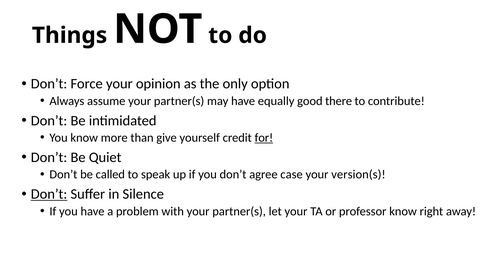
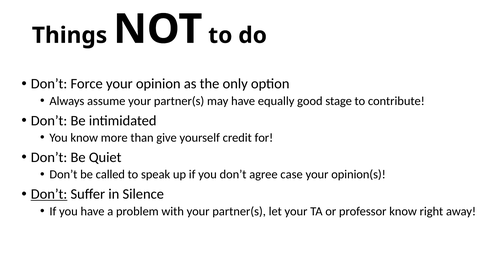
there: there -> stage (339, 101)
for underline: present -> none (264, 138)
version(s: version(s -> opinion(s (359, 175)
